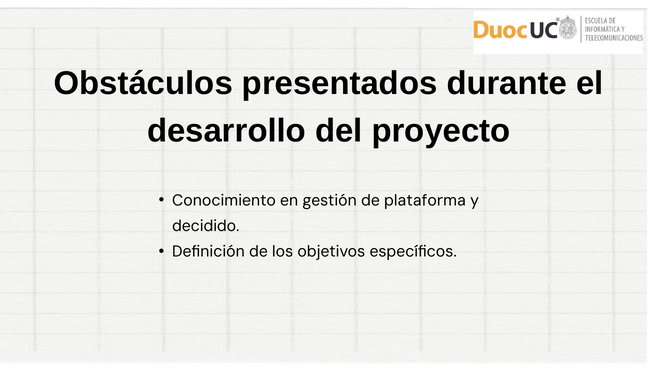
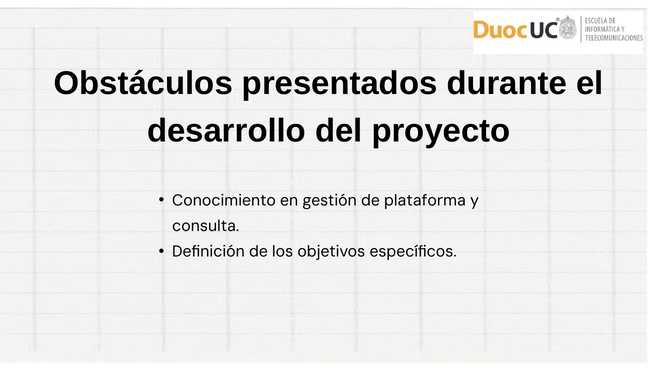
decidido: decidido -> consulta (206, 226)
